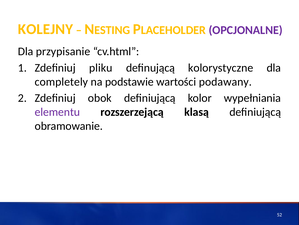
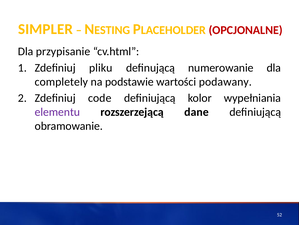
KOLEJNY: KOLEJNY -> SIMPLER (46, 29)
OPCJONALNE colour: purple -> red (246, 30)
kolorystyczne: kolorystyczne -> numerowanie (221, 68)
obok: obok -> code (100, 98)
klasą: klasą -> dane (196, 112)
